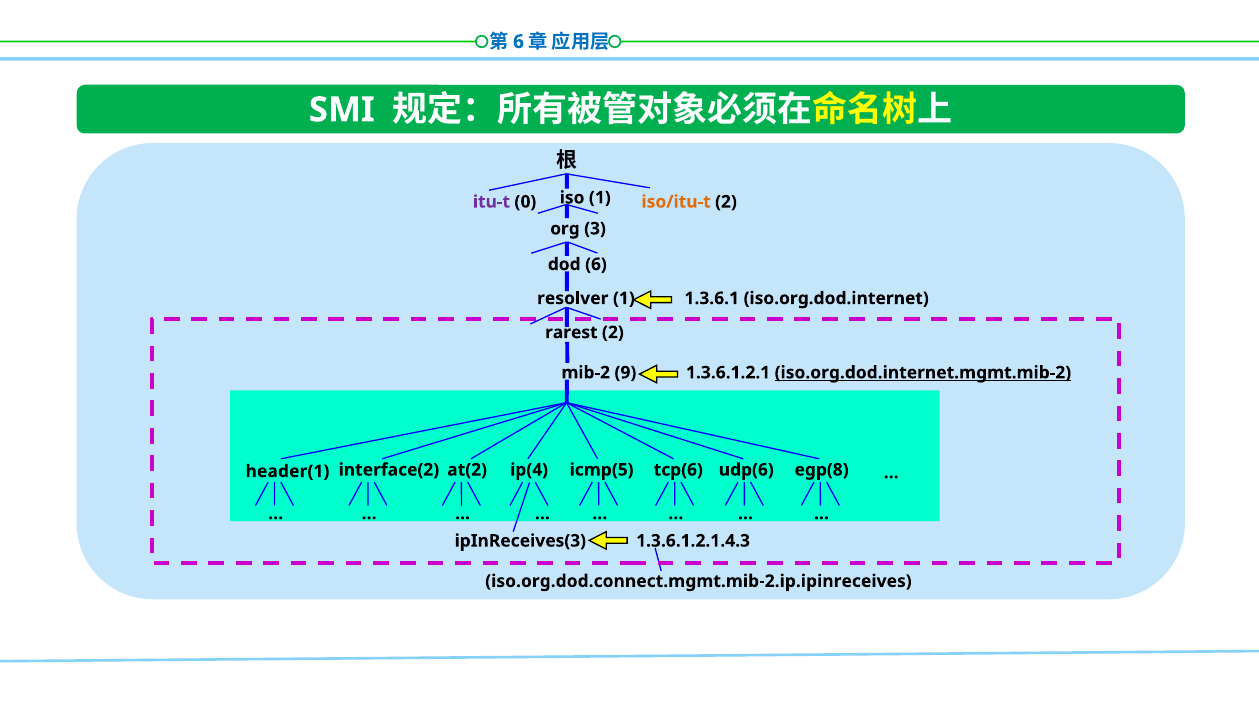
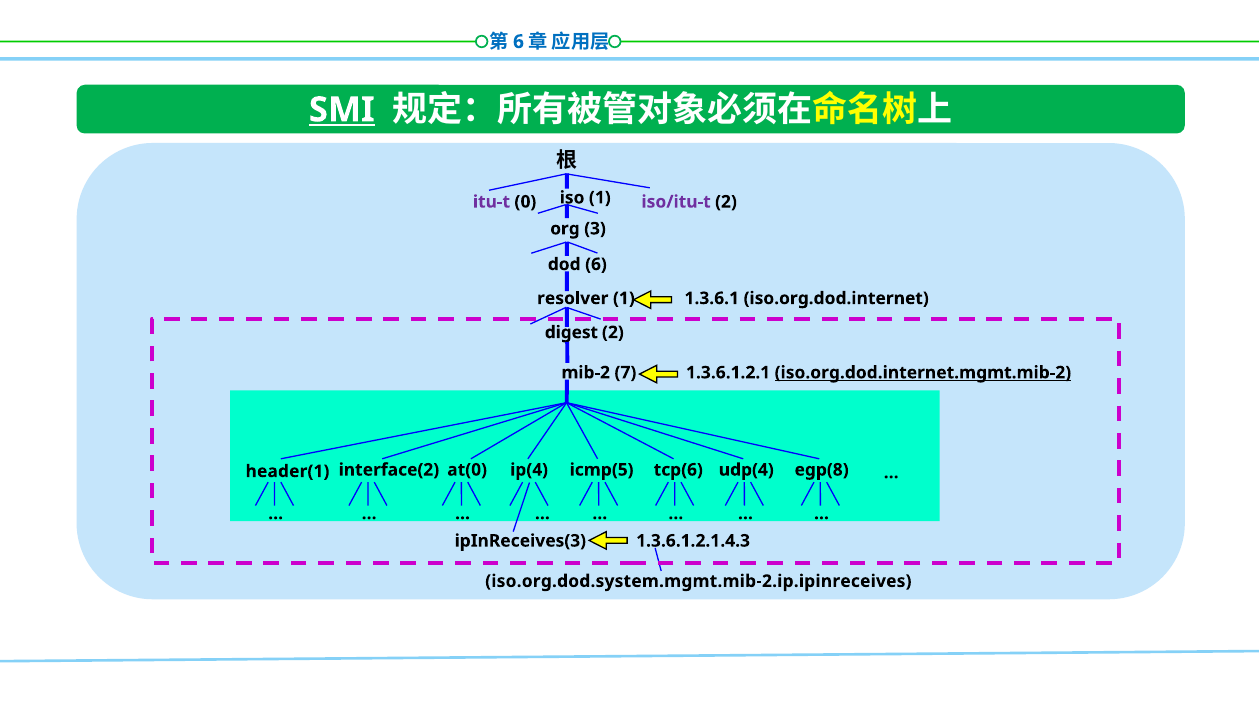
SMI underline: none -> present (342, 110)
iso/itu-t colour: orange -> purple (676, 202)
rarest: rarest -> digest (571, 333)
9: 9 -> 7 (625, 373)
at(2: at(2 -> at(0 (467, 470)
udp(6: udp(6 -> udp(4 (746, 470)
iso.org.dod.connect.mgmt.mib-2.ip.ipinreceives: iso.org.dod.connect.mgmt.mib-2.ip.ipinreceives -> iso.org.dod.system.mgmt.mib-2.ip.ipinreceives (698, 581)
